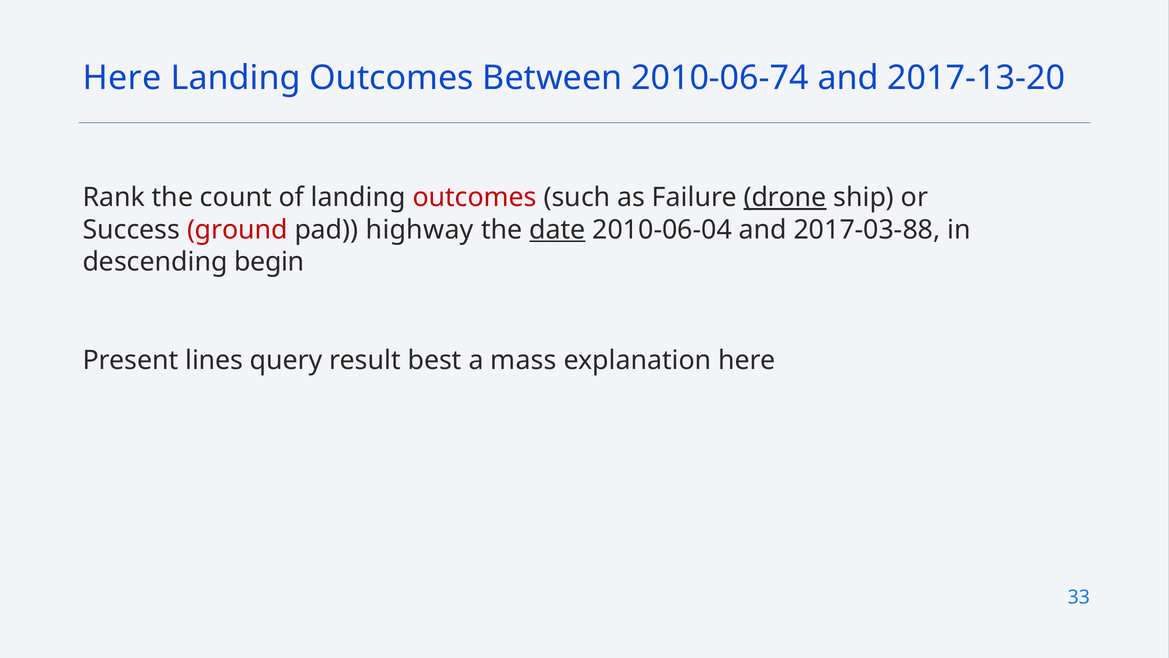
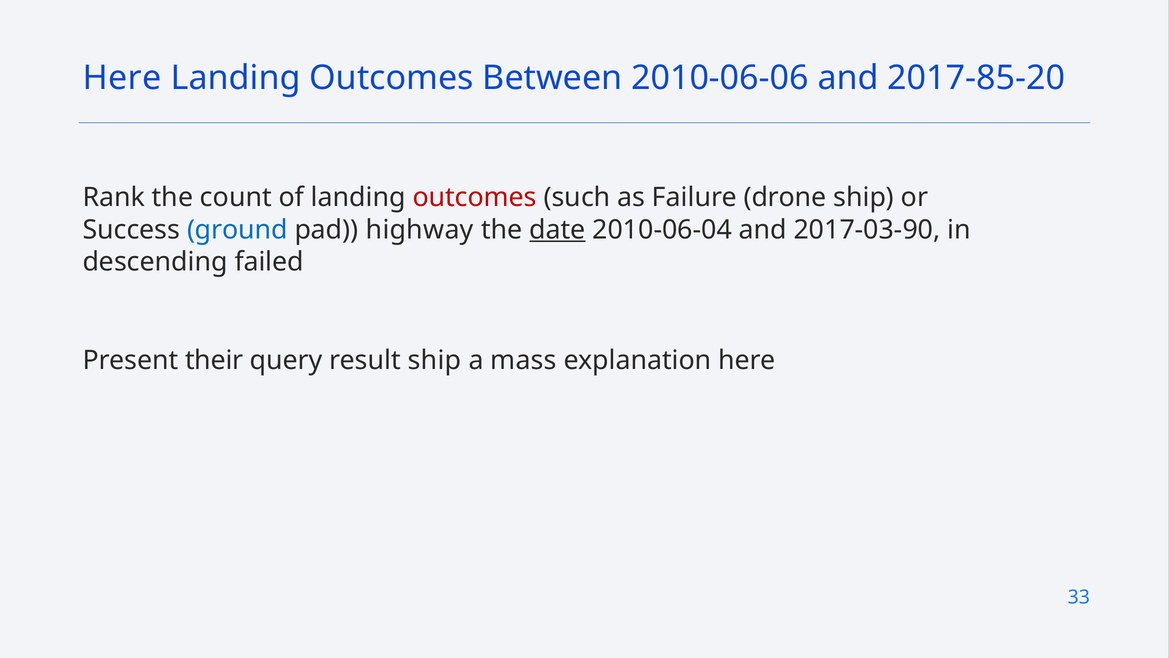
2010-06-74: 2010-06-74 -> 2010-06-06 (720, 78)
2017-13-20: 2017-13-20 -> 2017-85-20 (976, 78)
drone underline: present -> none (785, 197)
ground colour: red -> blue (237, 230)
2017-03-88: 2017-03-88 -> 2017-03-90 (867, 230)
begin: begin -> failed (269, 262)
lines: lines -> their (214, 360)
result best: best -> ship (434, 360)
